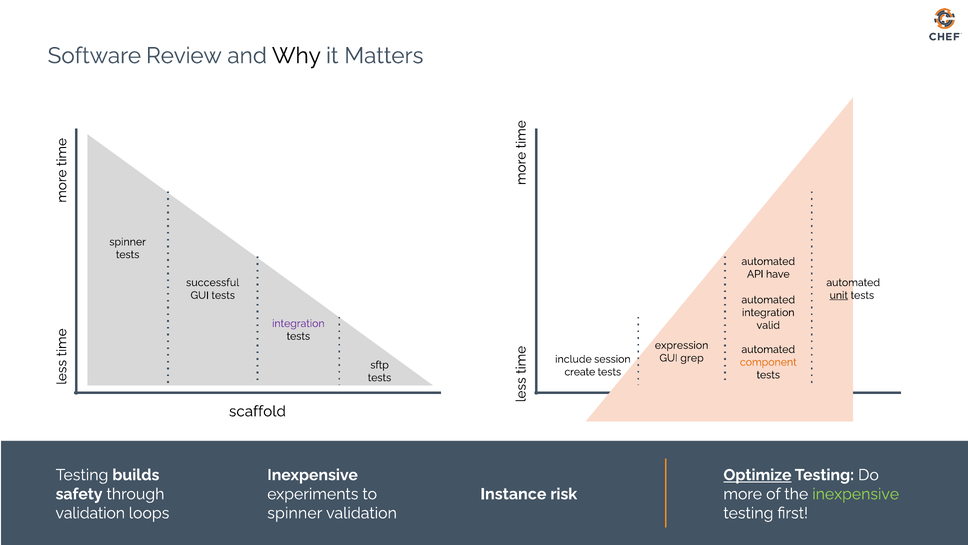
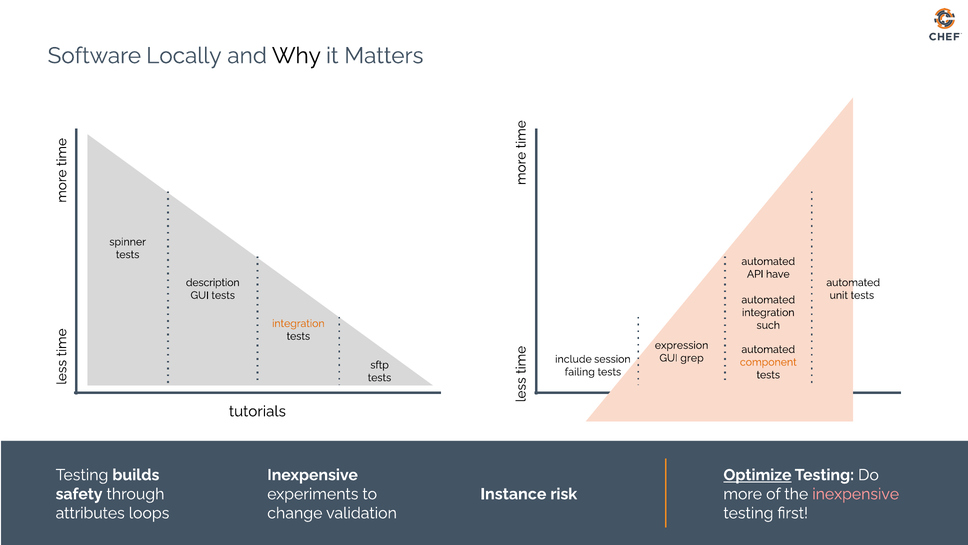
Review: Review -> Locally (184, 56)
successful: successful -> description (213, 282)
unit underline: present -> none (839, 295)
integration colour: purple -> orange (298, 323)
valid: valid -> such (768, 325)
create: create -> failing (580, 372)
scaffold: scaffold -> tutorials (257, 411)
inexpensive colour: light green -> pink (856, 494)
validation: validation -> attributes (90, 513)
spinner: spinner -> change (295, 513)
